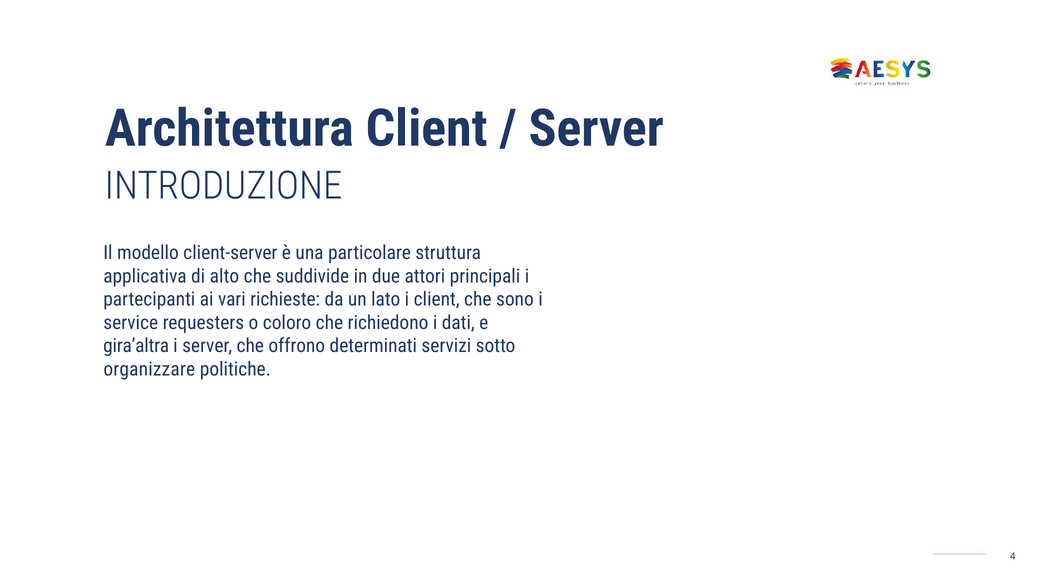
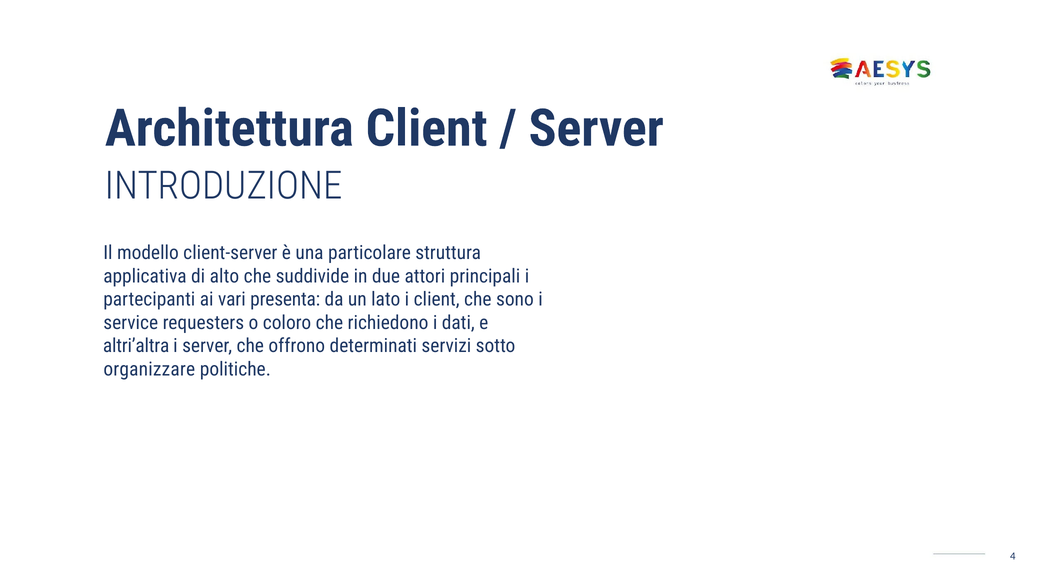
richieste: richieste -> presenta (285, 300)
gira’altra: gira’altra -> altri’altra (136, 346)
